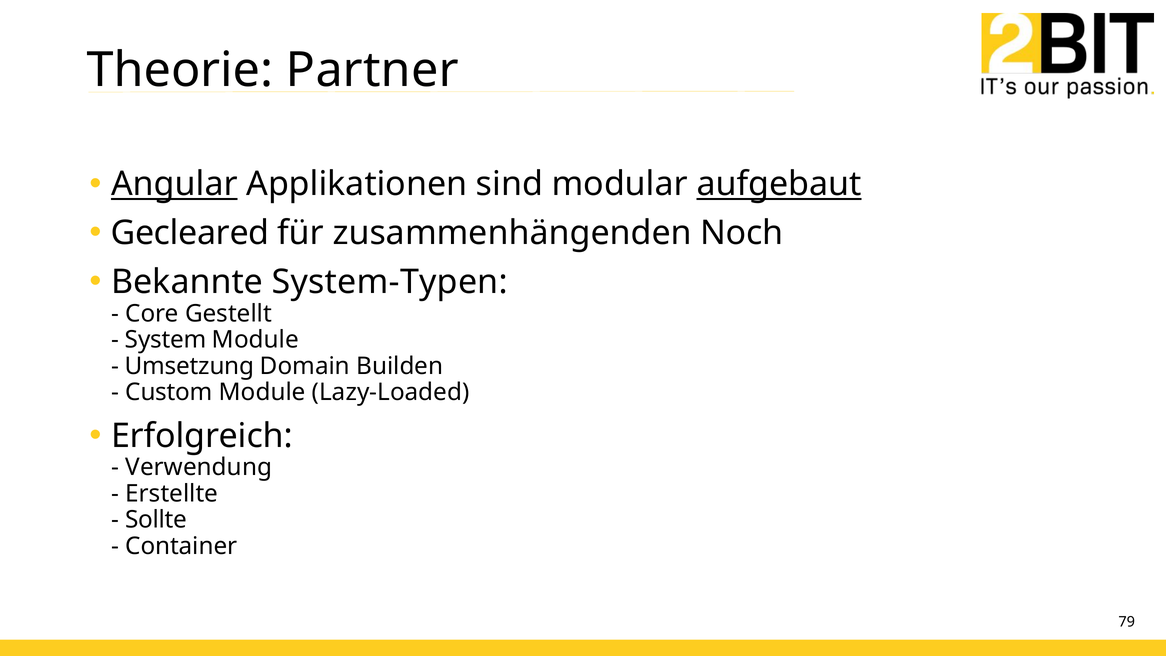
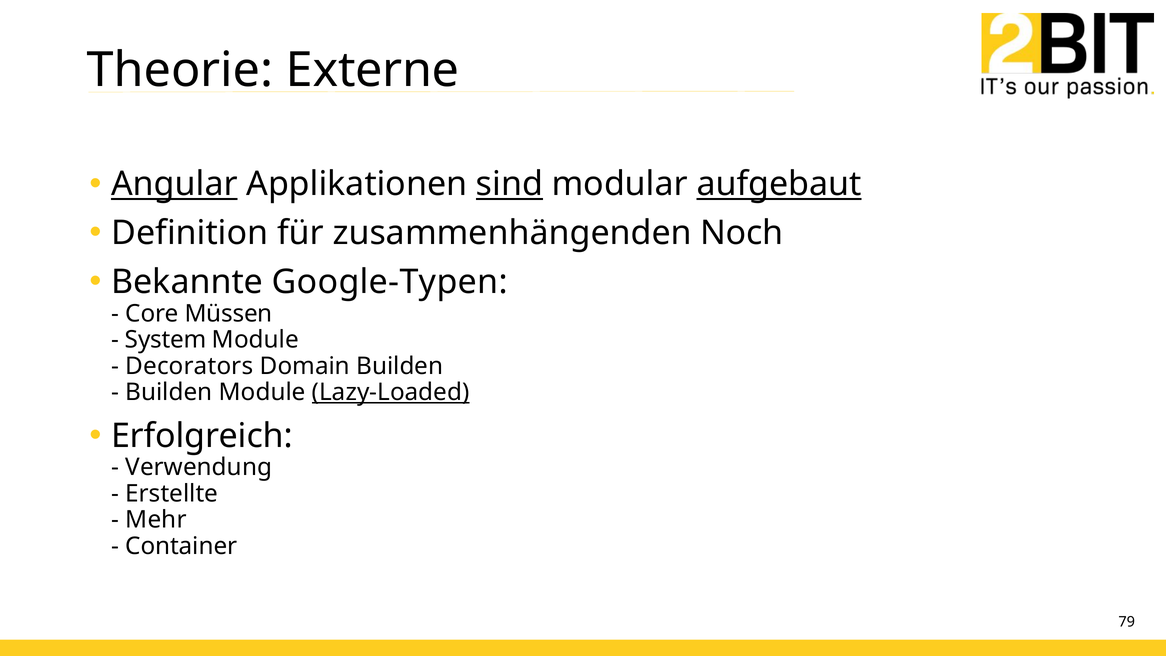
Partner: Partner -> Externe (373, 70)
sind underline: none -> present (509, 184)
Gecleared: Gecleared -> Definition (190, 233)
System-Typen: System-Typen -> Google-Typen (390, 282)
Gestellt: Gestellt -> Müssen (229, 313)
Umsetzung: Umsetzung -> Decorators (189, 366)
Custom: Custom -> Builden (169, 392)
Lazy-Loaded underline: none -> present (391, 392)
Sollte: Sollte -> Mehr (156, 520)
